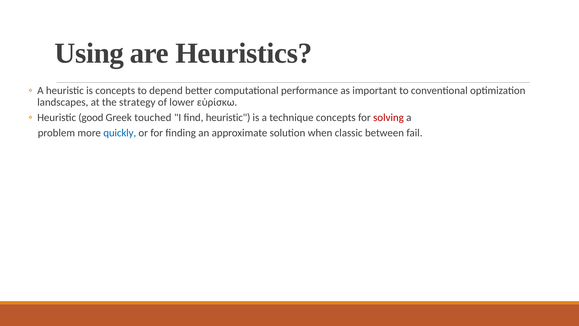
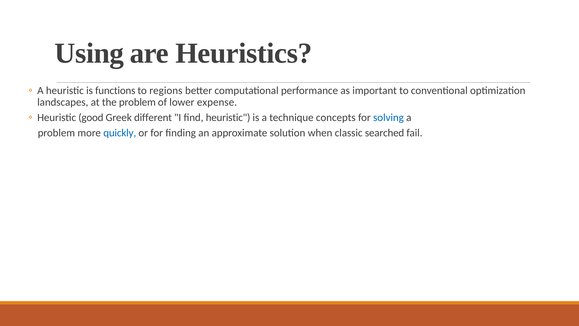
is concepts: concepts -> functions (115, 90)
depend: depend -> regions (166, 90)
the strategy: strategy -> problem (137, 102)
εὑρίσκω: εὑρίσκω -> expense (217, 102)
touched: touched -> different (153, 118)
solving colour: red -> blue (388, 118)
between: between -> searched (385, 133)
